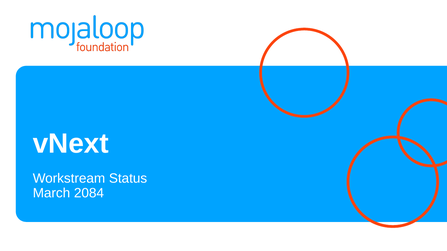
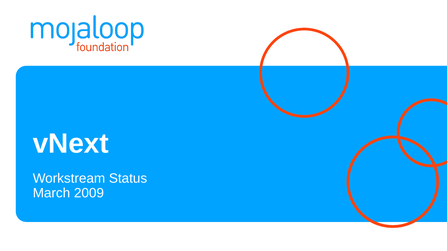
2084: 2084 -> 2009 (89, 193)
